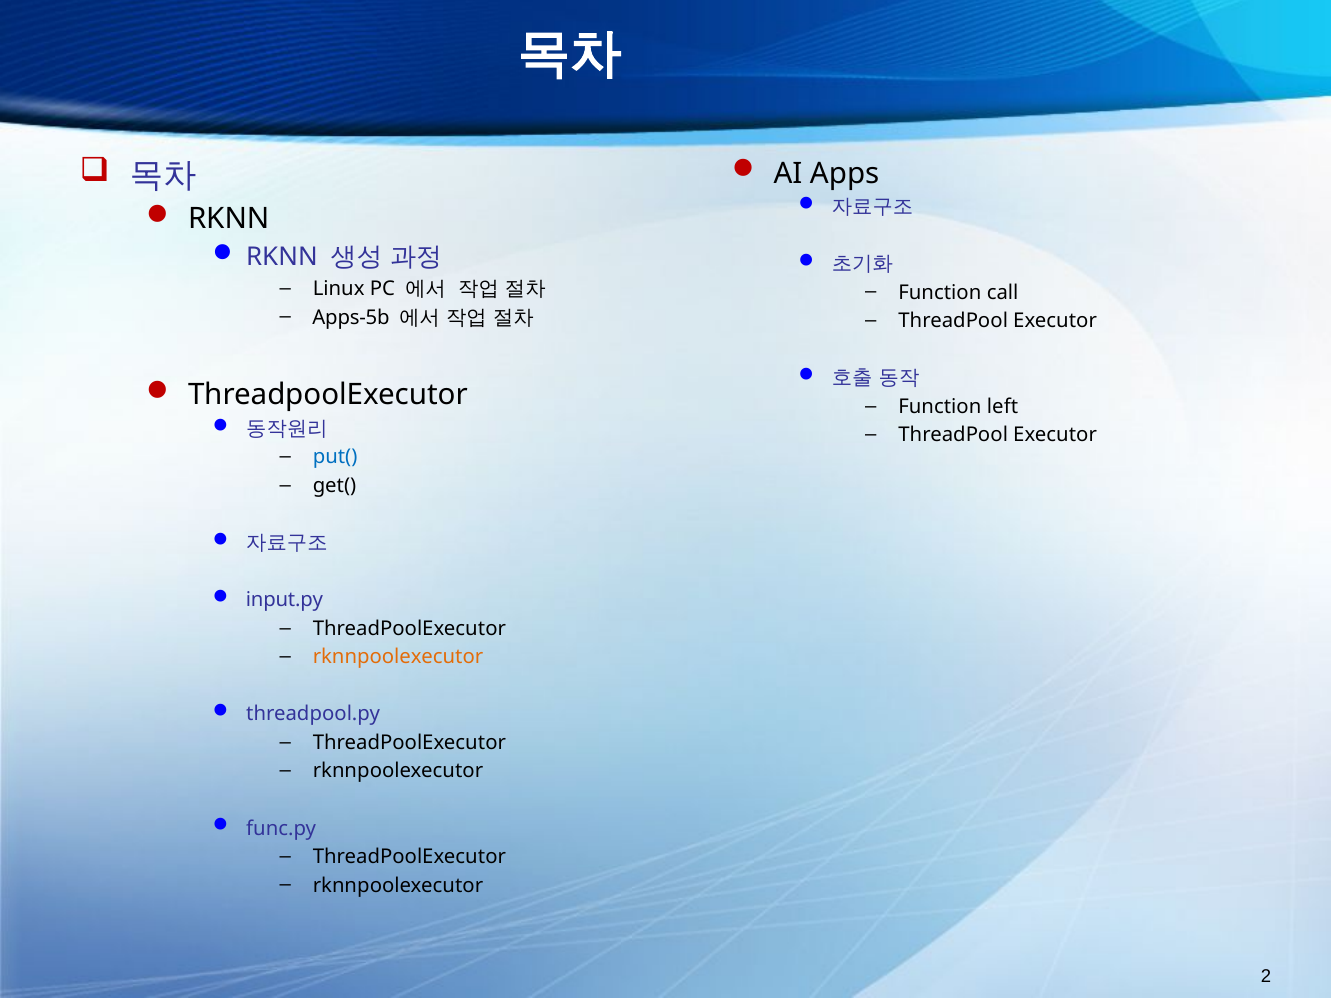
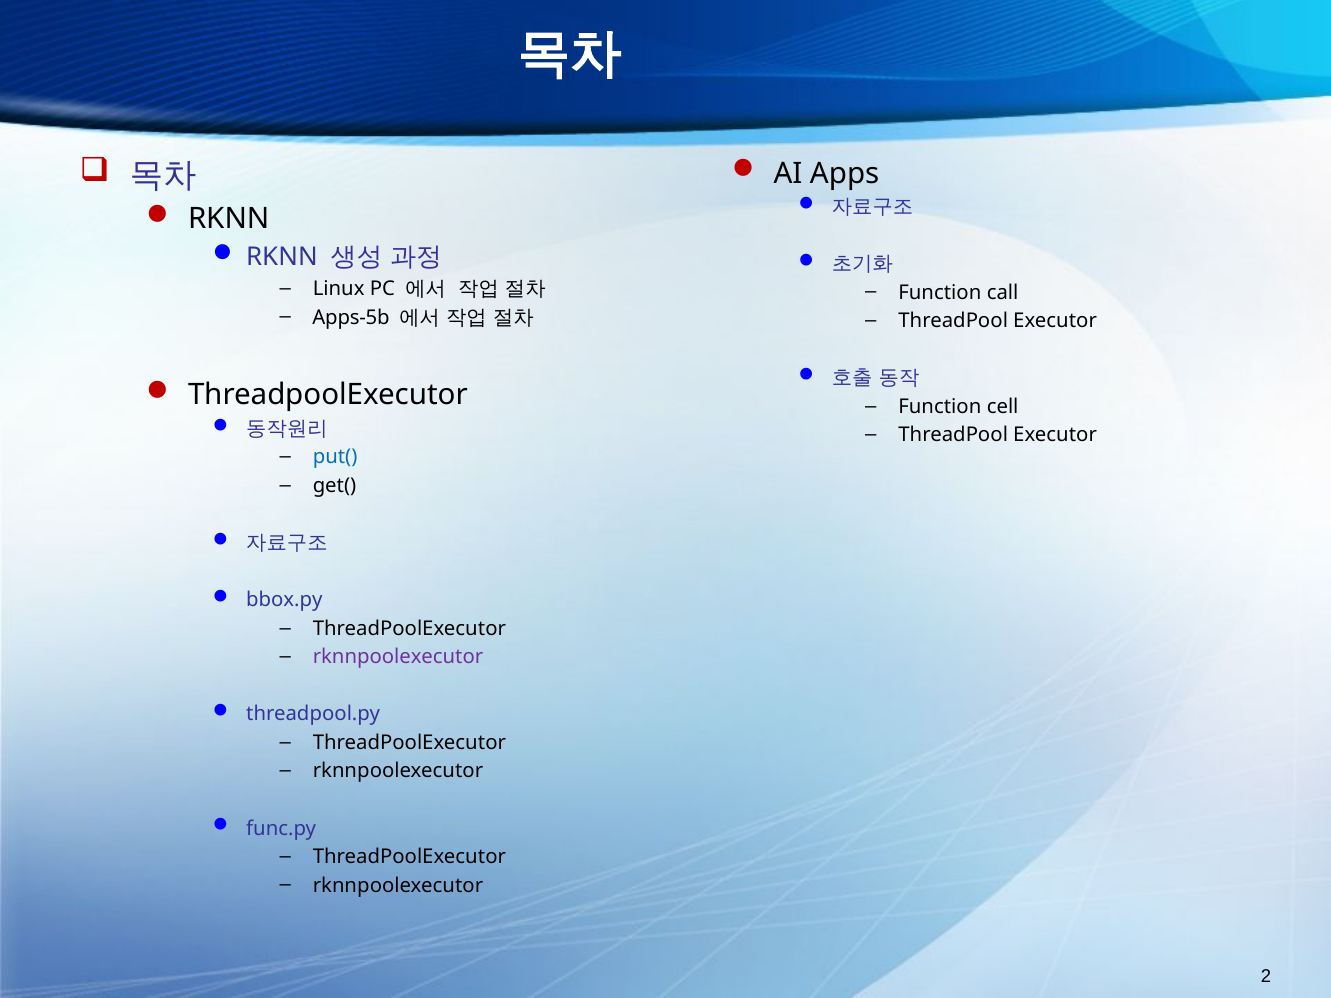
left: left -> cell (1003, 407)
input.py: input.py -> bbox.py (284, 600)
rknnpoolexecutor colour: orange -> purple (398, 657)
